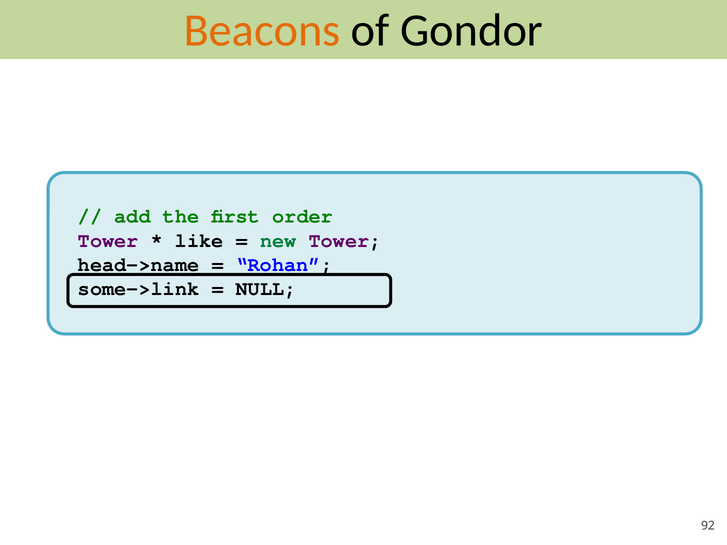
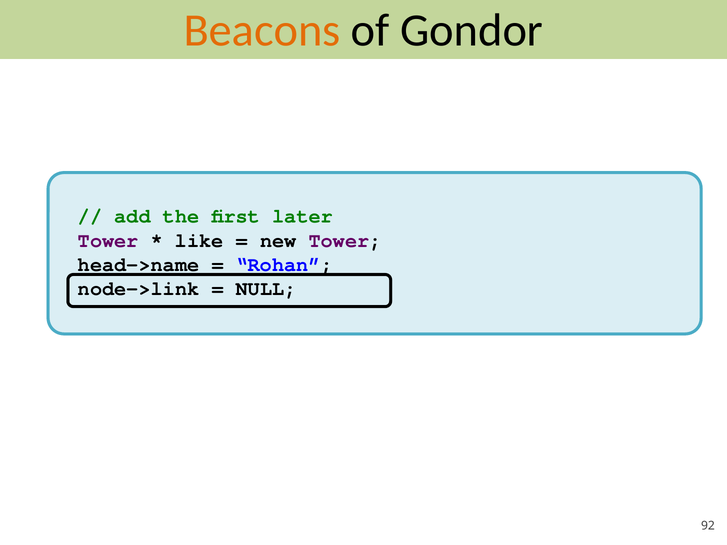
order: order -> later (303, 216)
new colour: green -> black (278, 240)
some->link: some->link -> node->link (139, 289)
